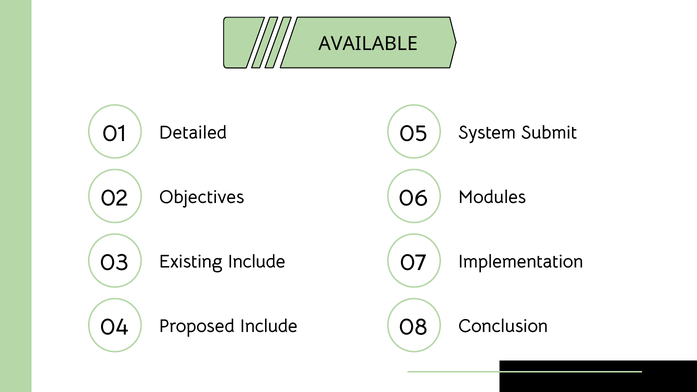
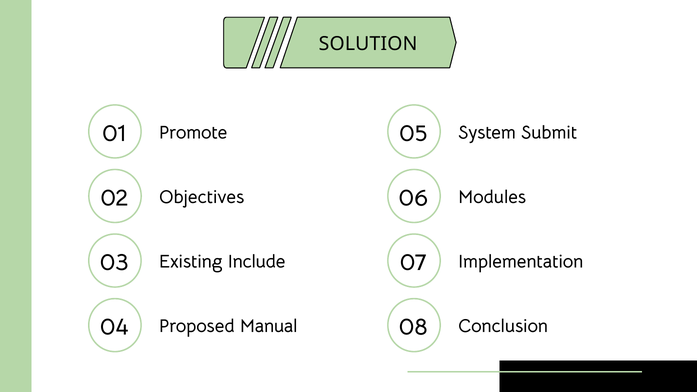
AVAILABLE: AVAILABLE -> SOLUTION (368, 44)
Detailed: Detailed -> Promote (193, 133)
Proposed Include: Include -> Manual (269, 326)
